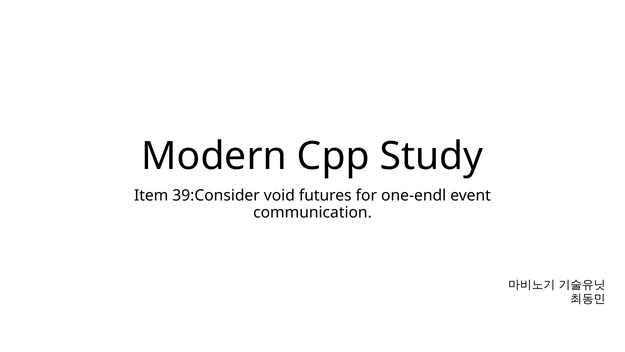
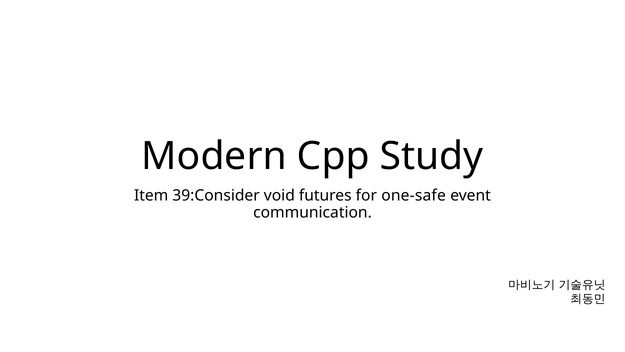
one-endl: one-endl -> one-safe (414, 195)
